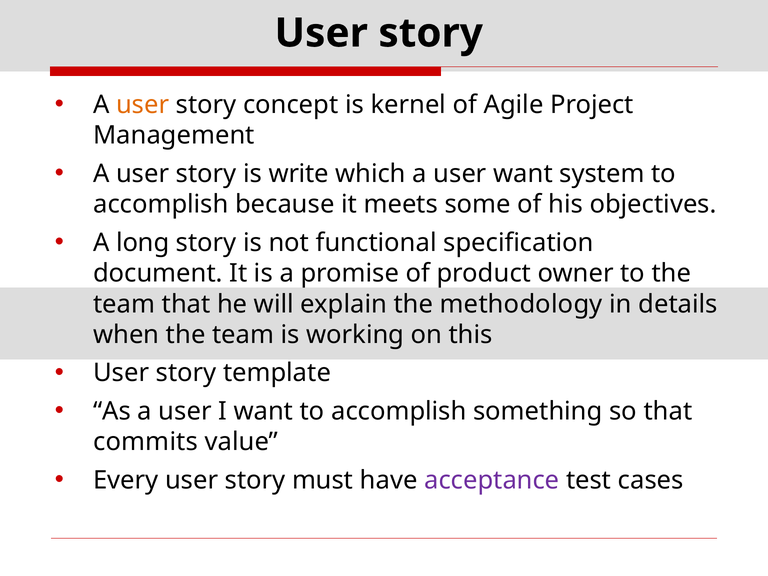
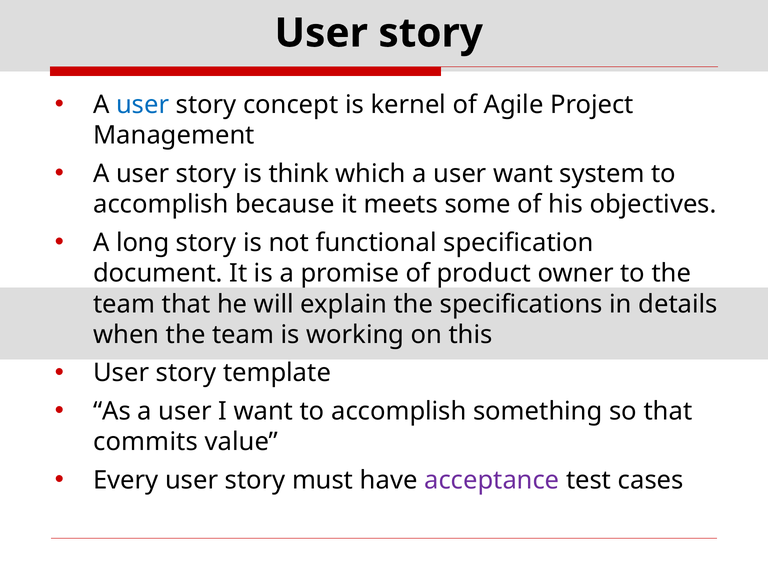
user colour: orange -> blue (143, 105)
write: write -> think (299, 174)
methodology: methodology -> specifications (521, 304)
